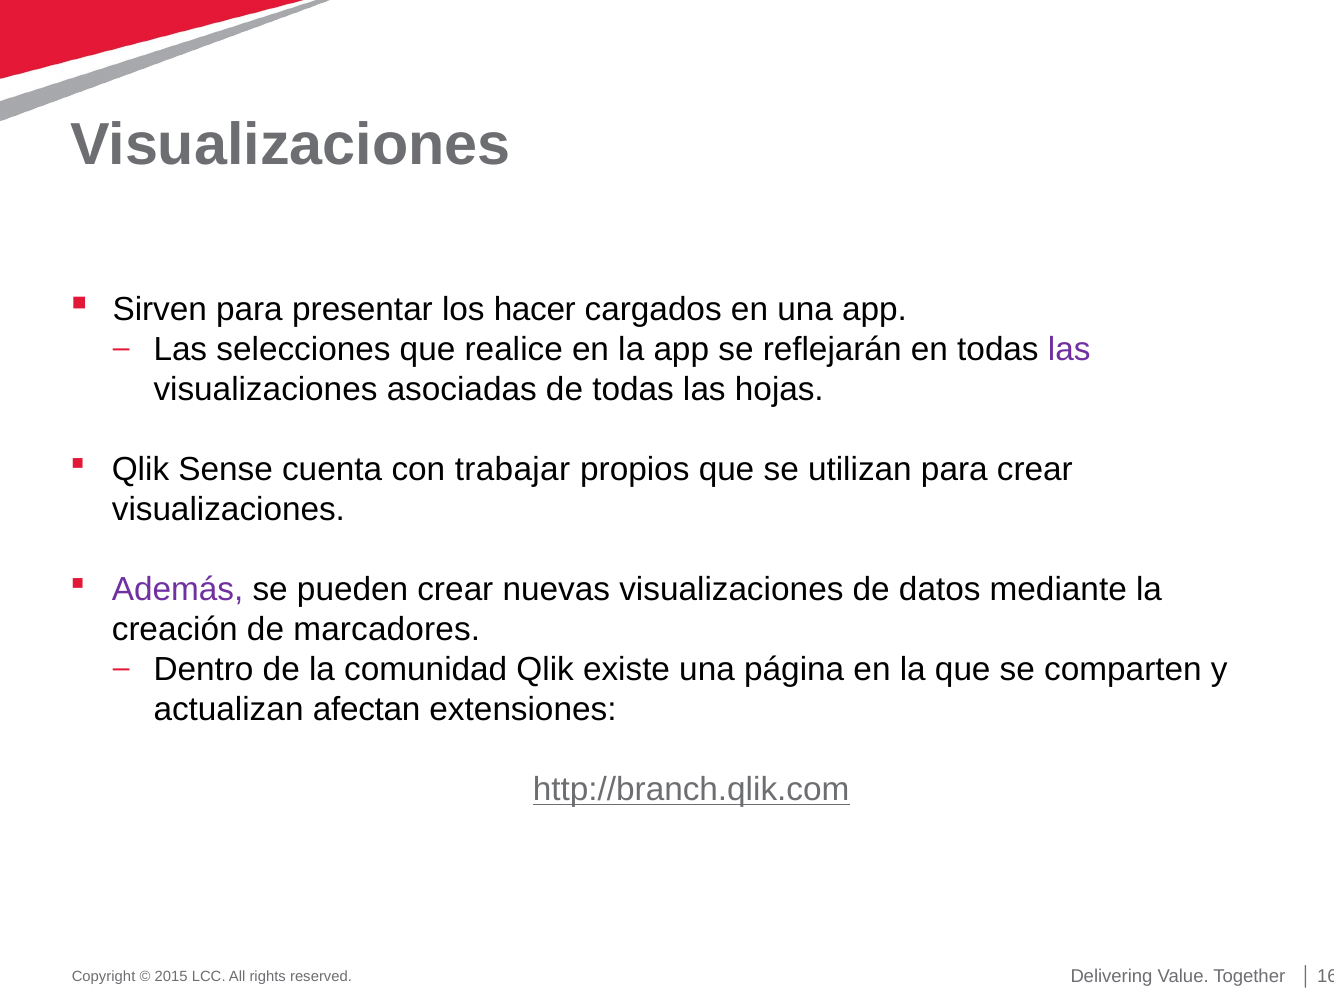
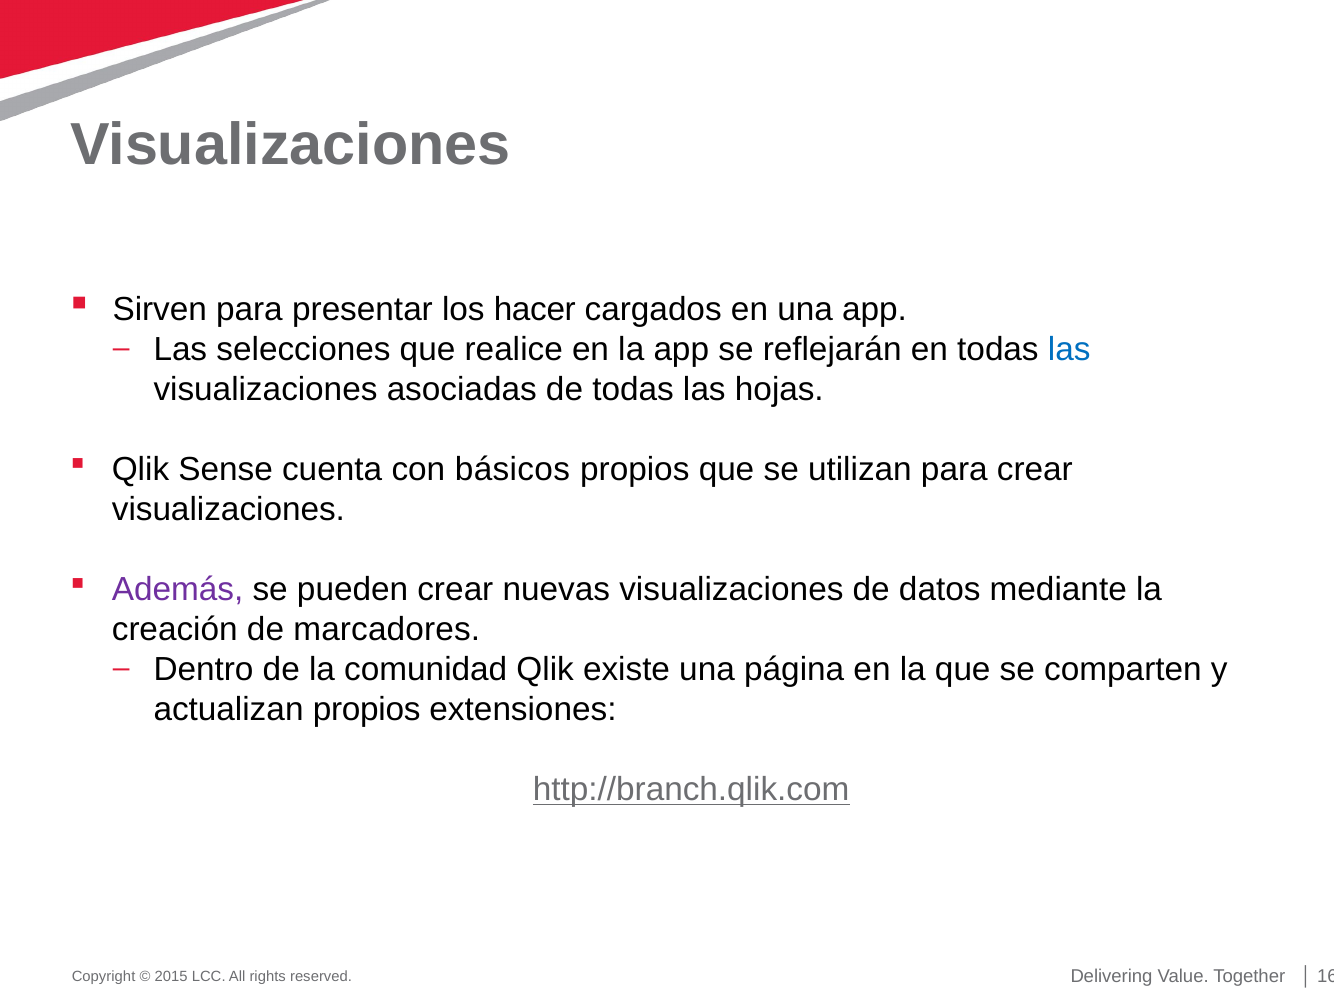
las colour: purple -> blue (1069, 350)
trabajar: trabajar -> básicos (513, 470)
actualizan afectan: afectan -> propios (367, 710)
